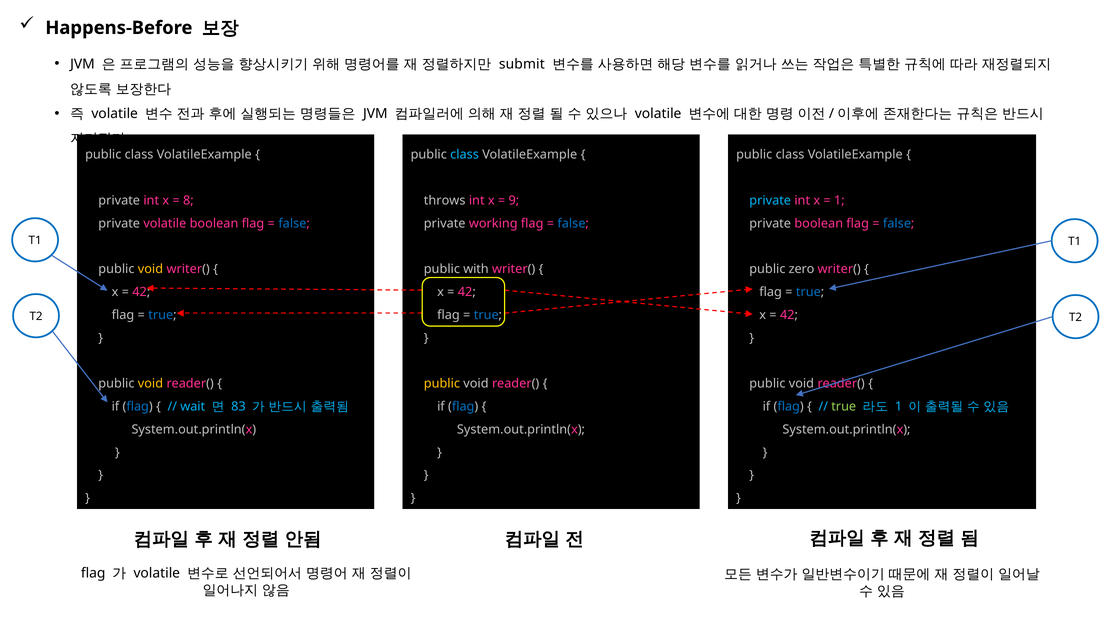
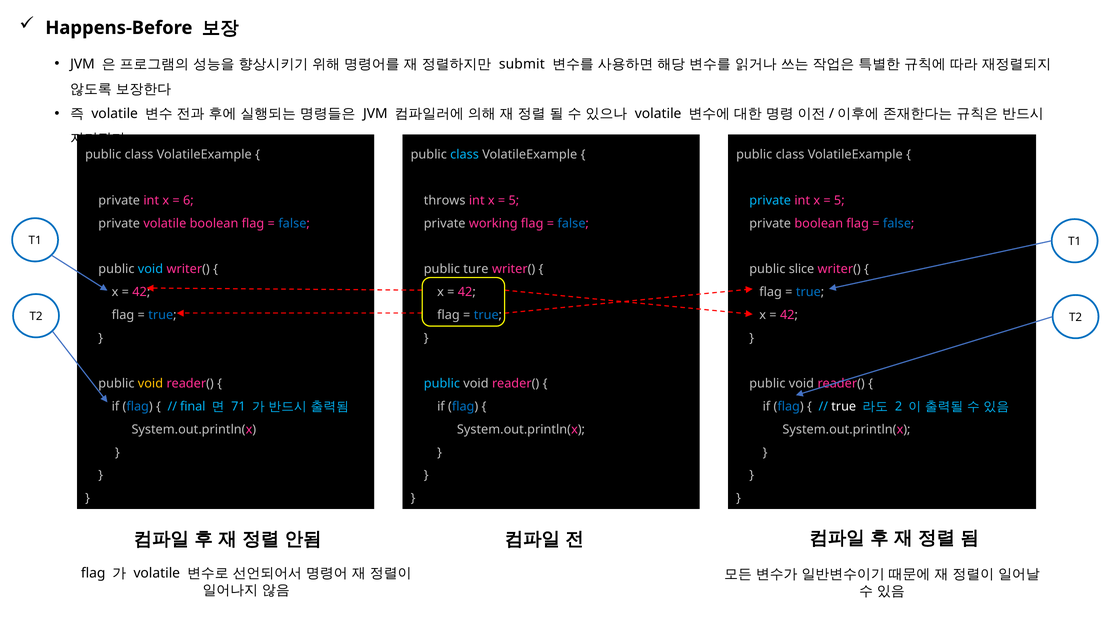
8: 8 -> 6 (188, 200)
9: 9 -> 5 (514, 200)
1: 1 -> 5 (839, 200)
void colour: yellow -> light blue (150, 269)
with: with -> ture (476, 269)
zero: zero -> slice (802, 269)
public colour: yellow -> light blue (442, 384)
wait: wait -> final (193, 406)
83: 83 -> 71 (238, 406)
true colour: light green -> white (844, 406)
1: 1 -> 2 (899, 406)
